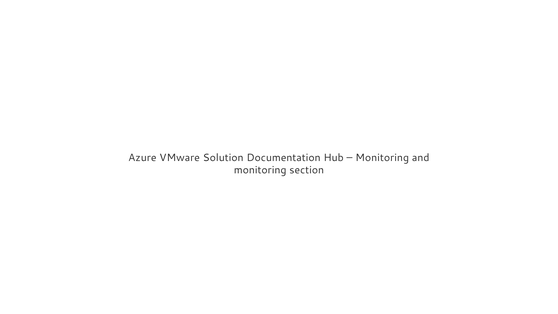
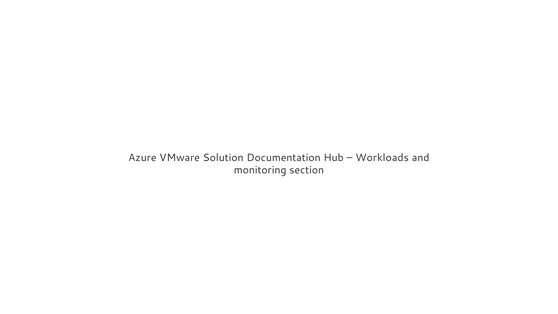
Monitoring: Monitoring -> Workloads (382, 158)
